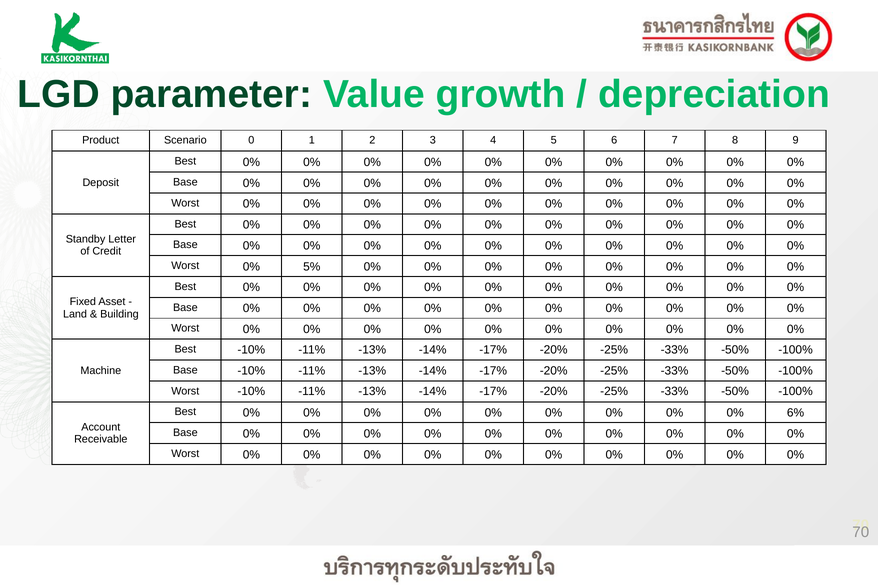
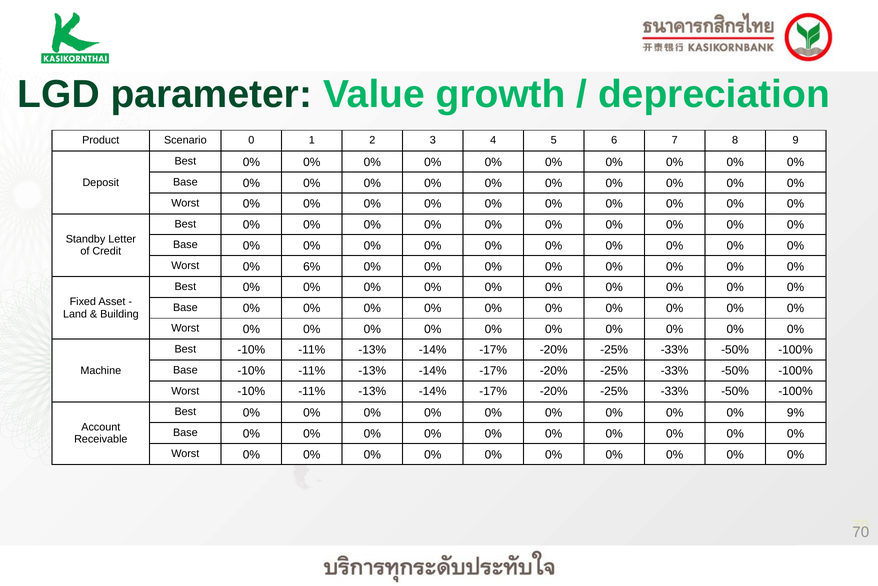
5%: 5% -> 6% (312, 266)
6%: 6% -> 9% (796, 412)
